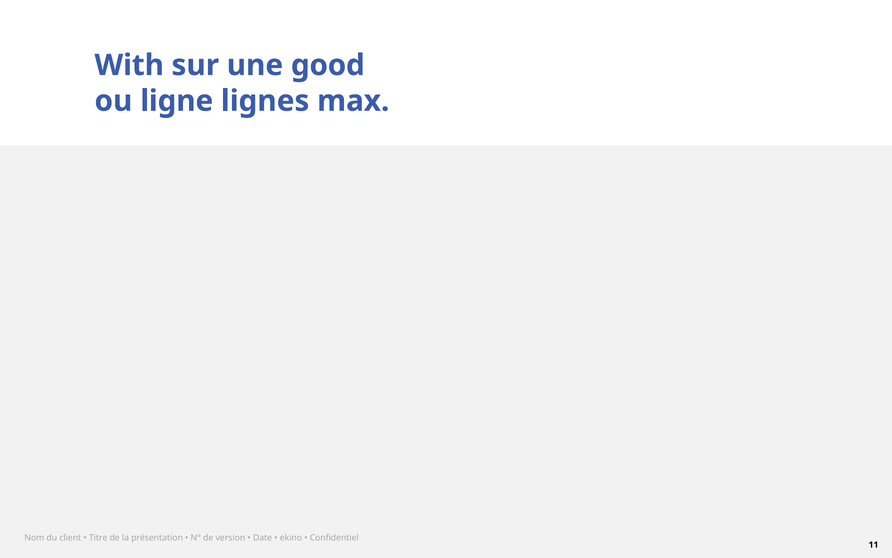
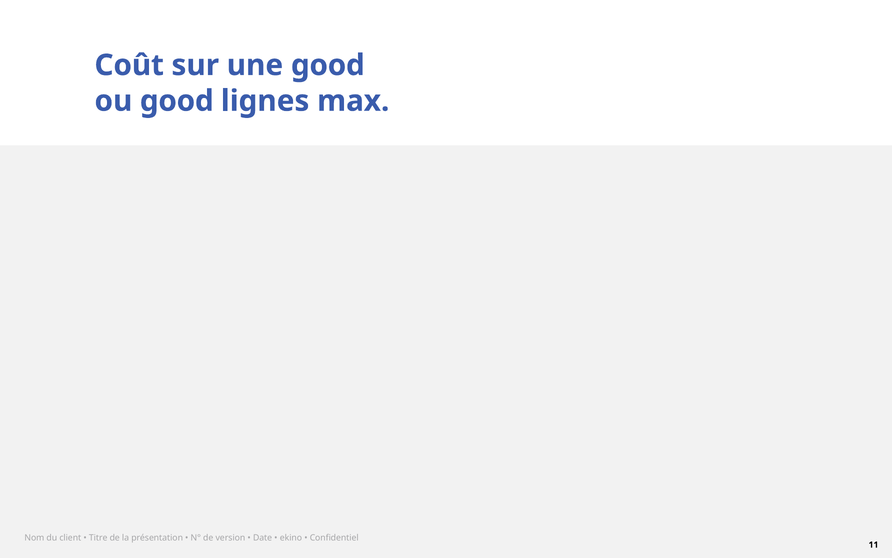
With: With -> Coût (129, 65)
ou ligne: ligne -> good (177, 101)
